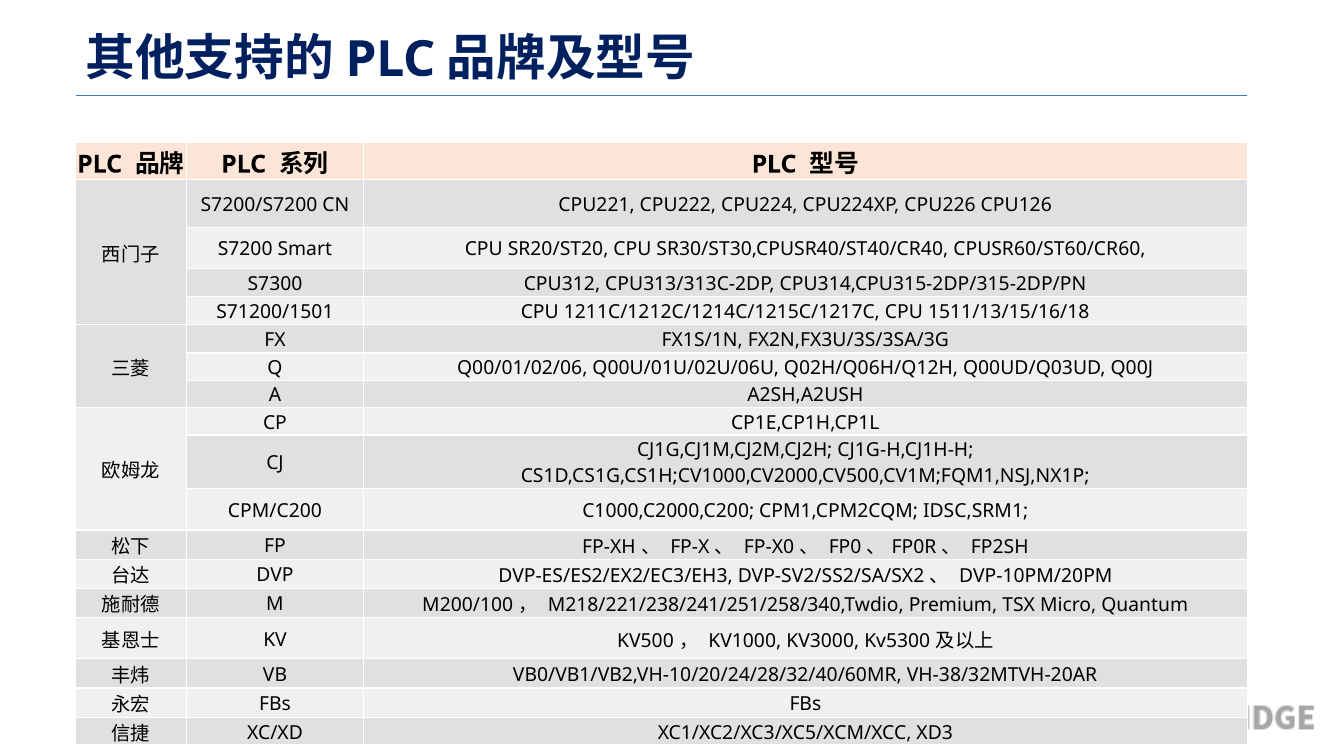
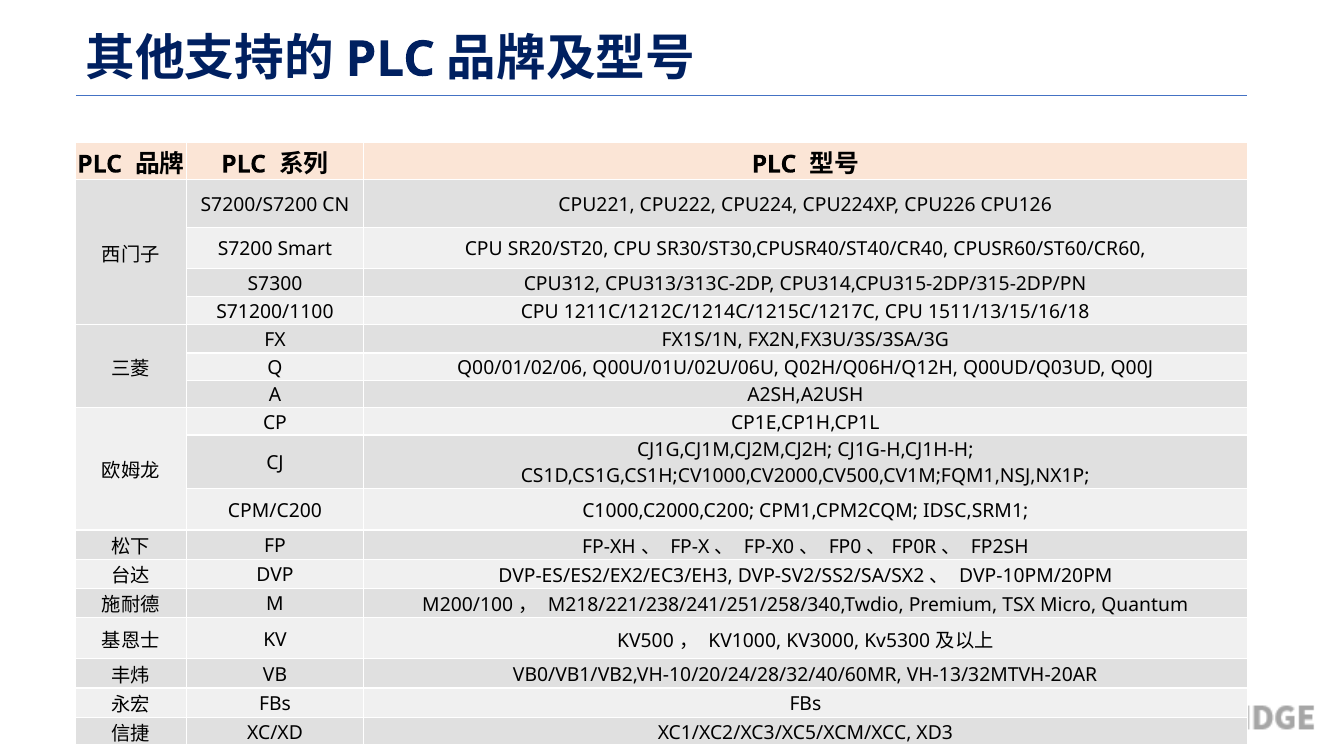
S71200/1501: S71200/1501 -> S71200/1100 (275, 312)
VH-38/32MTVH-20AR: VH-38/32MTVH-20AR -> VH-13/32MTVH-20AR (1002, 675)
